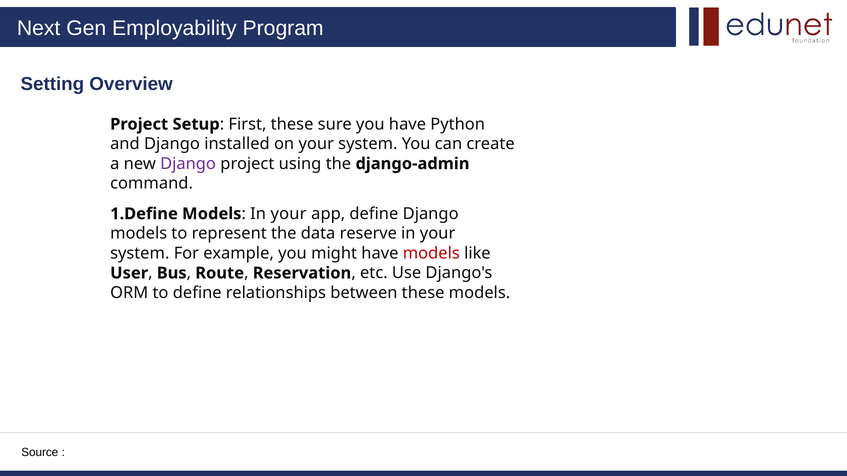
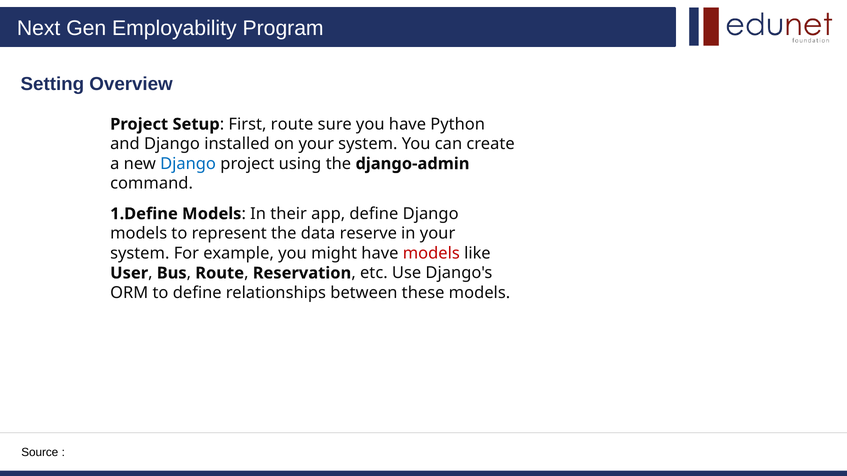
First these: these -> route (292, 124)
Django colour: purple -> blue (188, 164)
Models In your: your -> their (289, 214)
